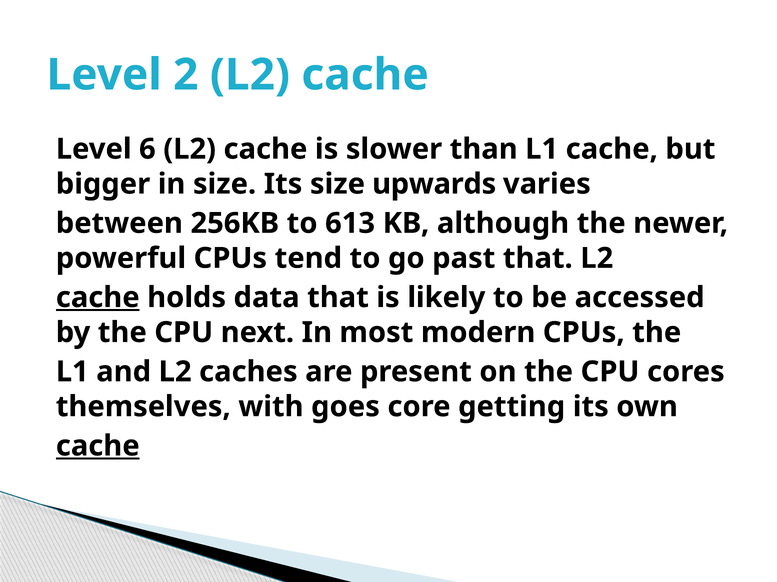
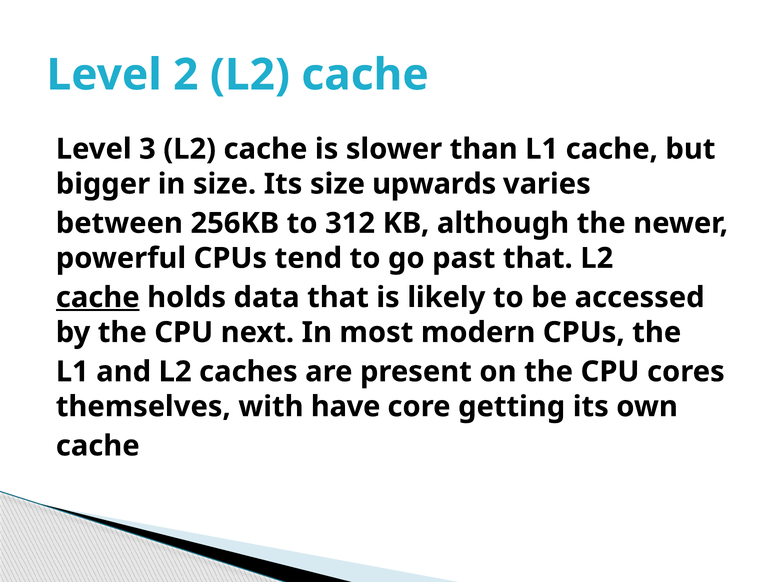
6: 6 -> 3 (147, 149)
613: 613 -> 312 (350, 224)
goes: goes -> have (346, 407)
cache underline: present -> none (98, 446)
